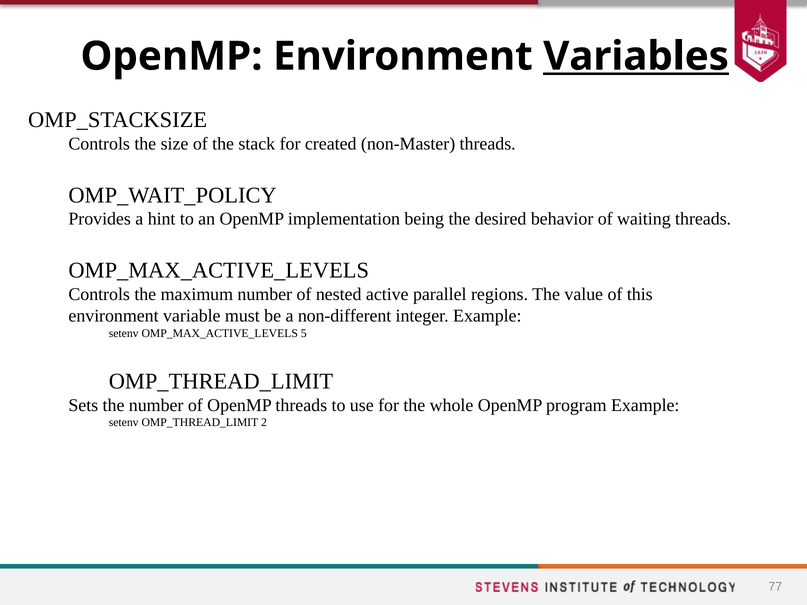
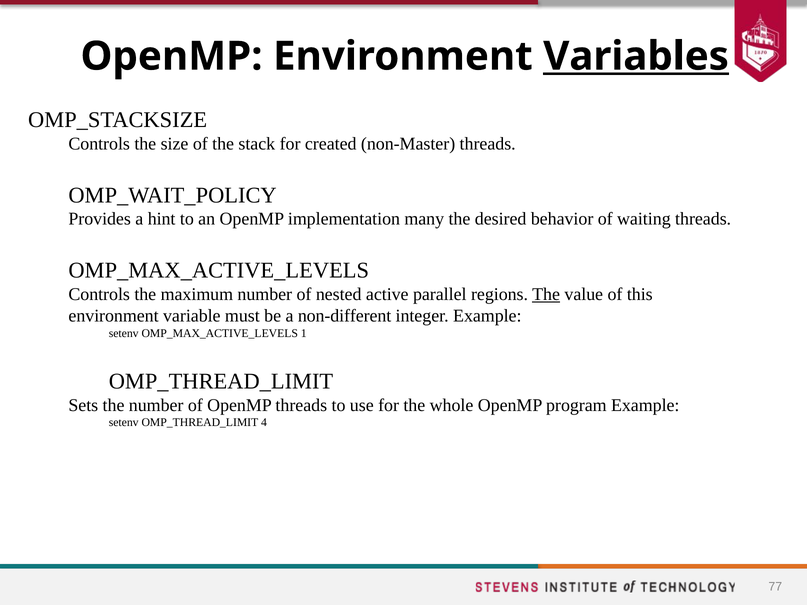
being: being -> many (424, 219)
The underline: none -> present (546, 294)
5: 5 -> 1 (304, 333)
2: 2 -> 4 (264, 423)
